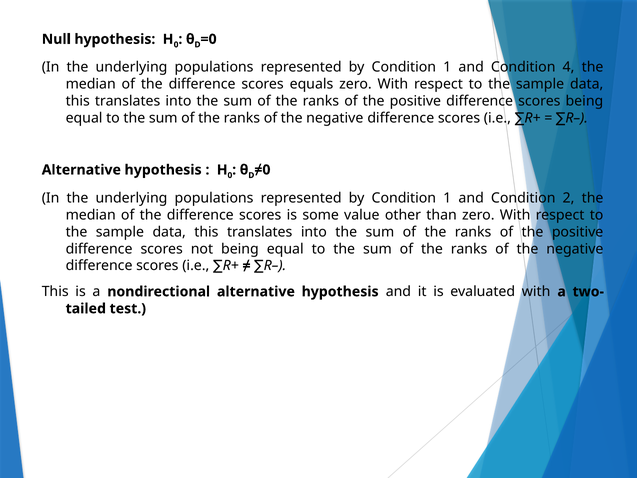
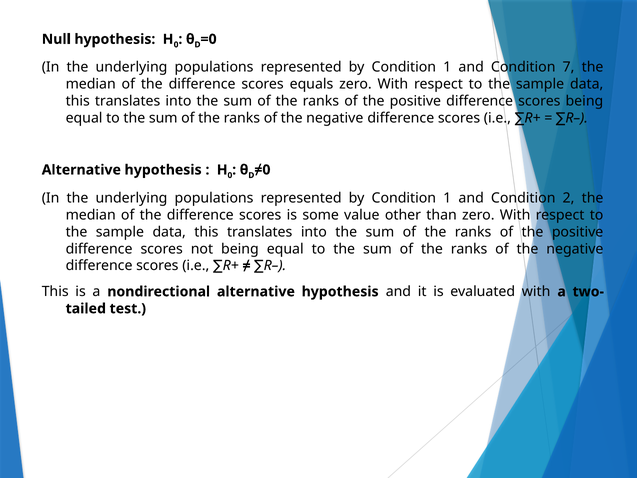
4: 4 -> 7 (569, 67)
